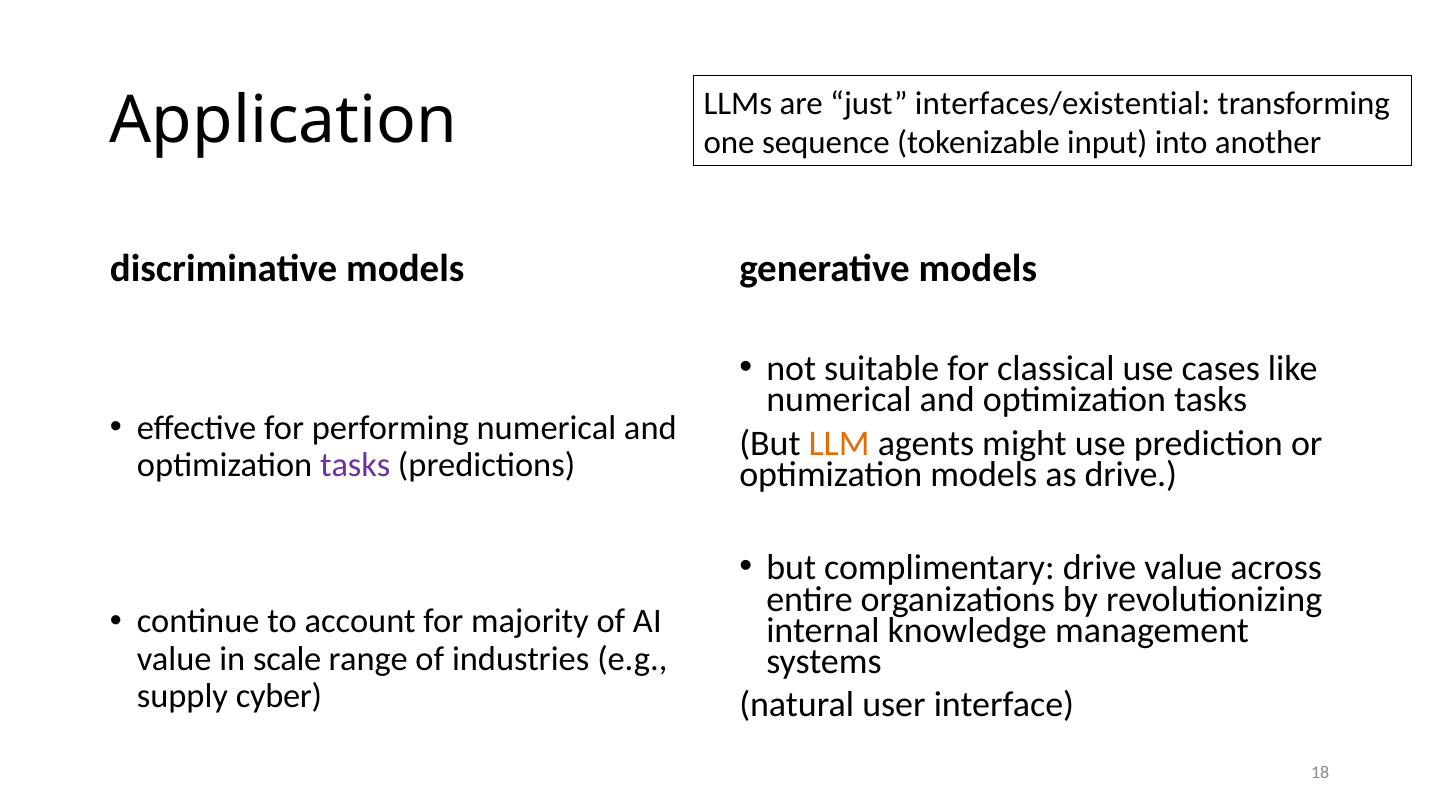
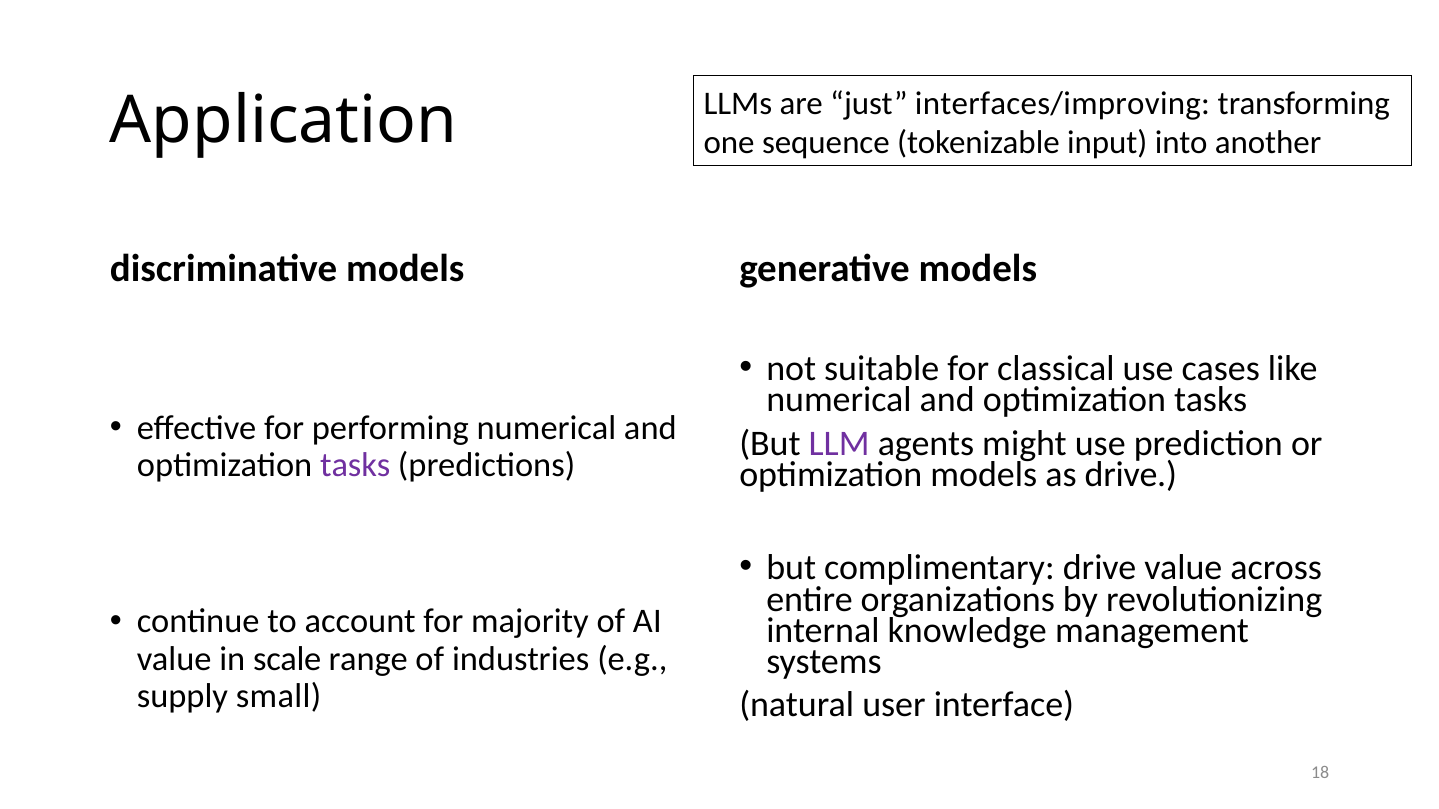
interfaces/existential: interfaces/existential -> interfaces/improving (1062, 103)
LLM colour: orange -> purple (839, 443)
cyber: cyber -> small (279, 696)
